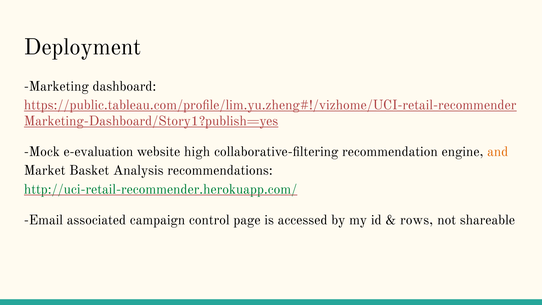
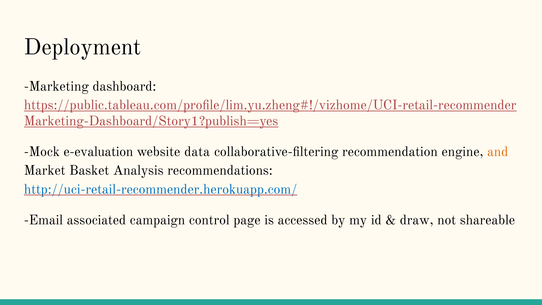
high: high -> data (197, 152)
http://uci-retail-recommender.herokuapp.com/ colour: green -> blue (161, 189)
rows: rows -> draw (417, 220)
